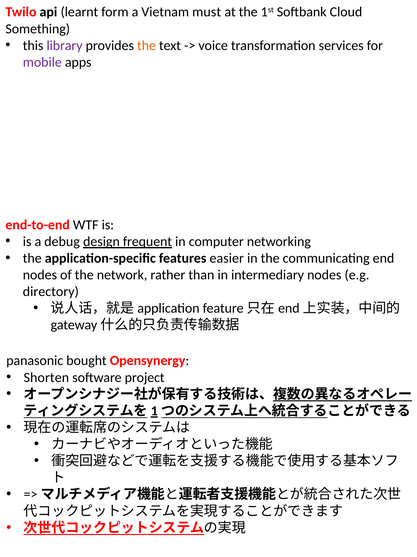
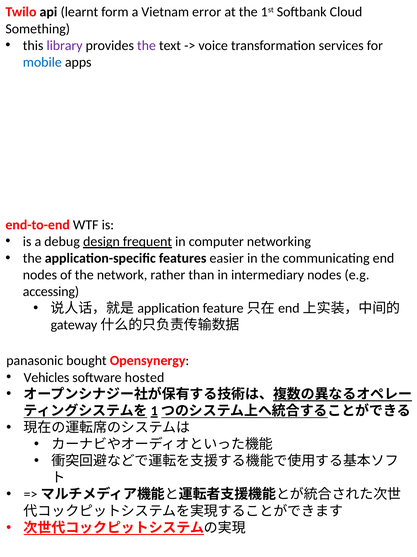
must: must -> error (207, 12)
the colour: orange -> purple (146, 45)
mobile colour: purple -> blue (42, 62)
directory: directory -> accessing (51, 291)
Shorten: Shorten -> Vehicles (47, 377)
project: project -> hosted (145, 377)
